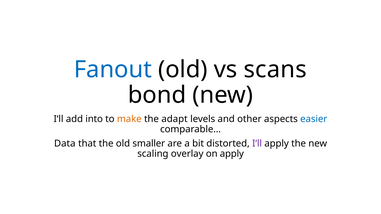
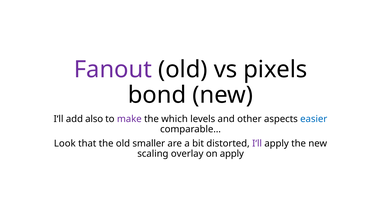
Fanout colour: blue -> purple (113, 70)
scans: scans -> pixels (275, 70)
into: into -> also (94, 119)
make colour: orange -> purple (129, 119)
adapt: adapt -> which (175, 119)
Data: Data -> Look (65, 144)
